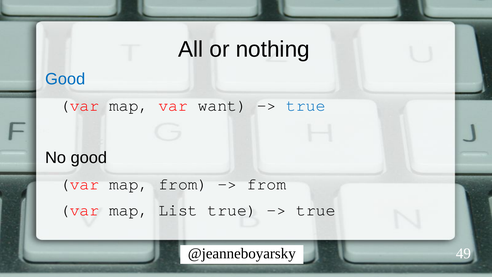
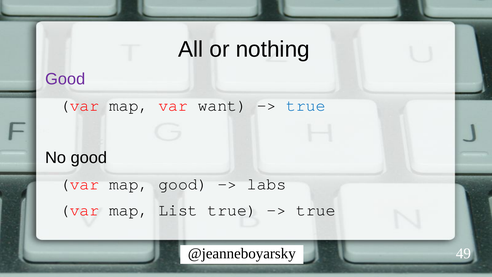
Good colour: blue -> purple (65, 79)
map from: from -> good (183, 184)
from: from -> labs (267, 184)
